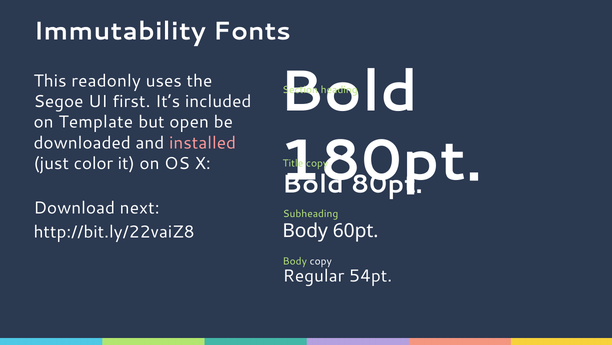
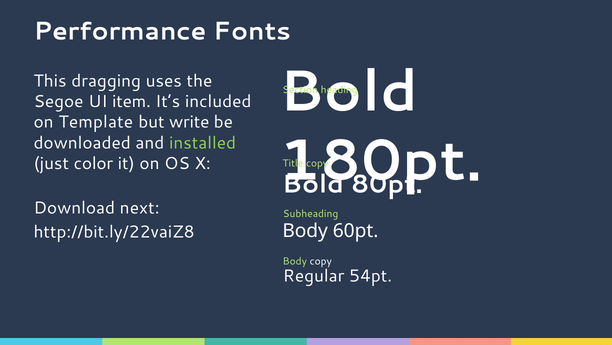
Immutability: Immutability -> Performance (120, 31)
readonly: readonly -> dragging (106, 81)
first: first -> item (131, 101)
open: open -> write (189, 122)
installed colour: pink -> light green (203, 143)
